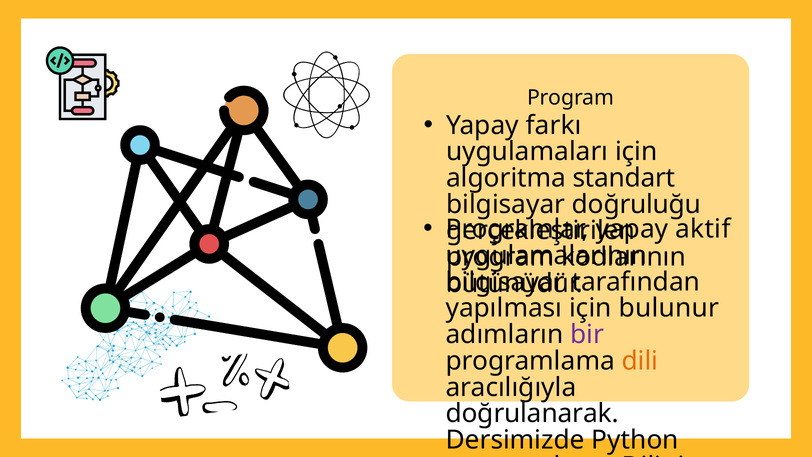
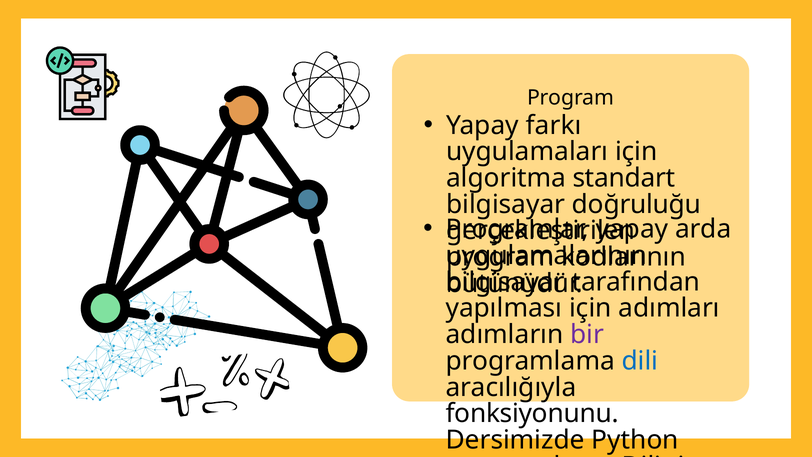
aktif: aktif -> arda (703, 229)
bulunur: bulunur -> adımları (669, 308)
dili colour: orange -> blue (640, 361)
doğrulanarak: doğrulanarak -> fonksiyonunu (532, 413)
